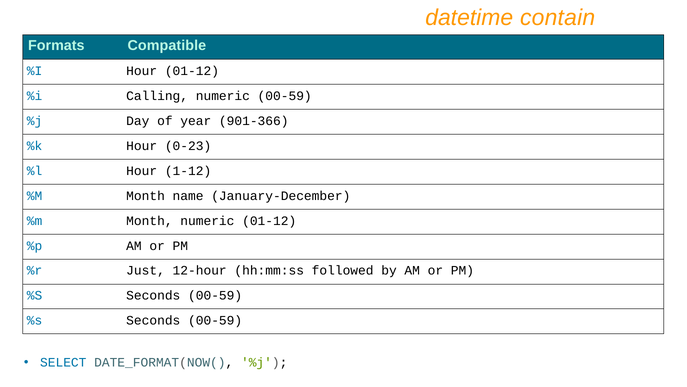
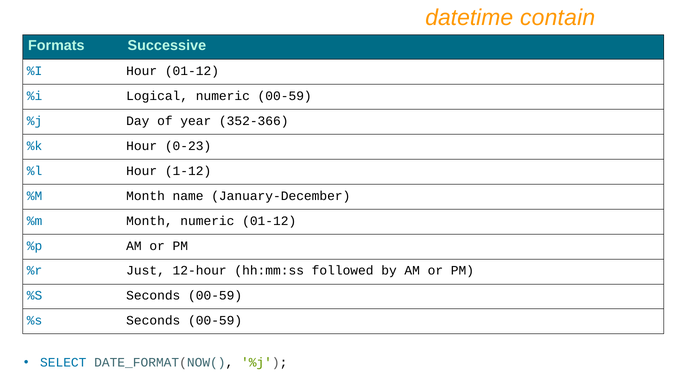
Compatible: Compatible -> Successive (167, 45)
Calling: Calling -> Logical (157, 96)
901-366: 901-366 -> 352-366 (254, 121)
